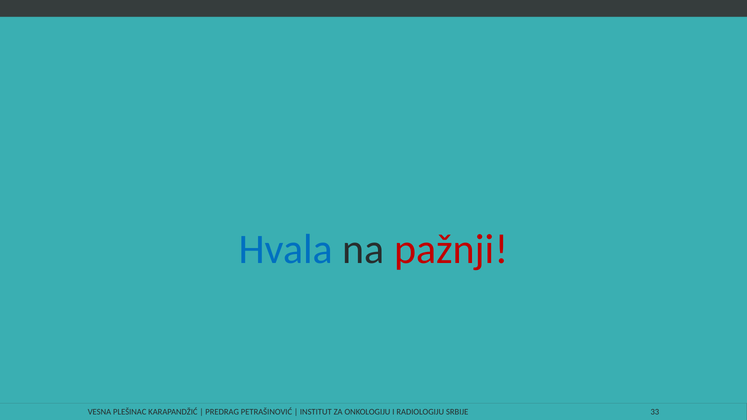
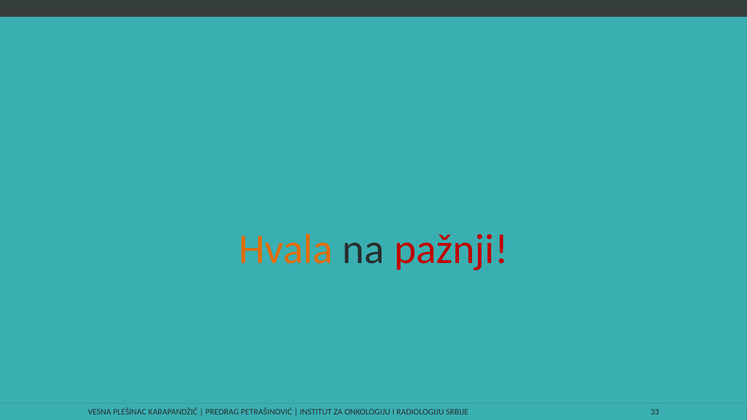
Hvala colour: blue -> orange (286, 249)
